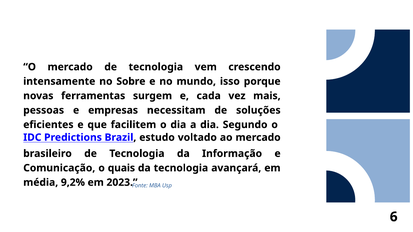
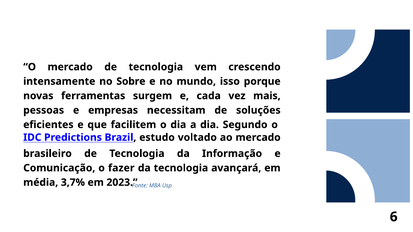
quais: quais -> fazer (121, 168)
9,2%: 9,2% -> 3,7% (73, 183)
